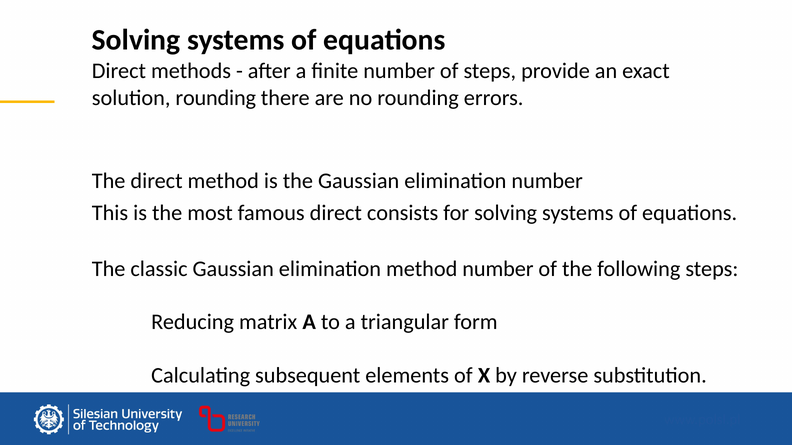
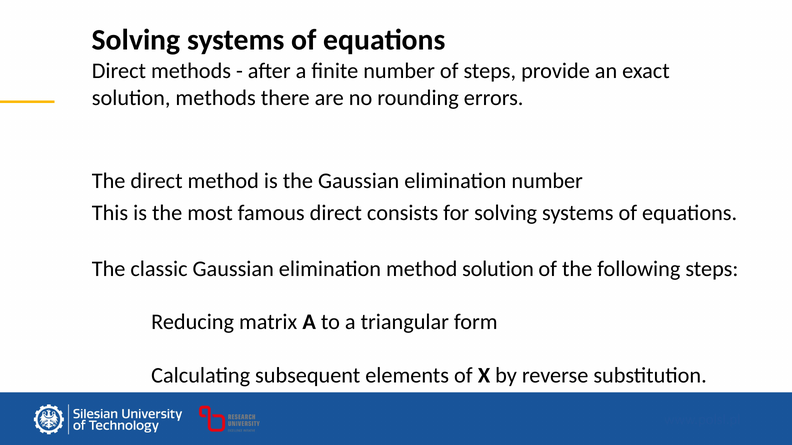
solution rounding: rounding -> methods (216, 98)
method number: number -> solution (498, 269)
